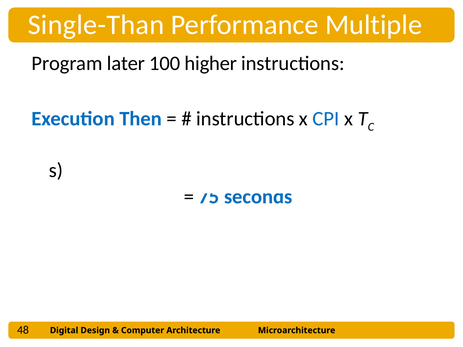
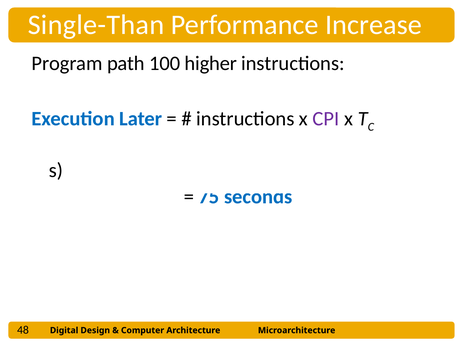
Multiple: Multiple -> Increase (374, 25)
later: later -> path (126, 63)
Then: Then -> Later (141, 119)
CPI colour: blue -> purple (326, 119)
